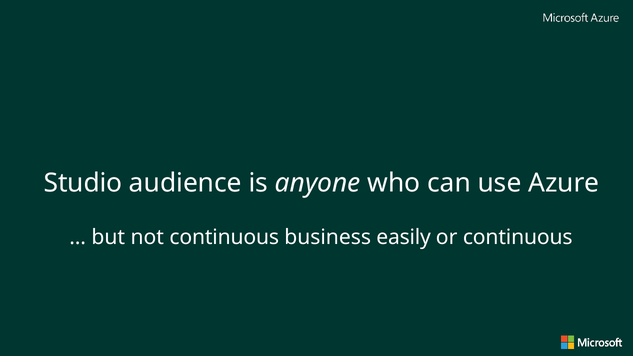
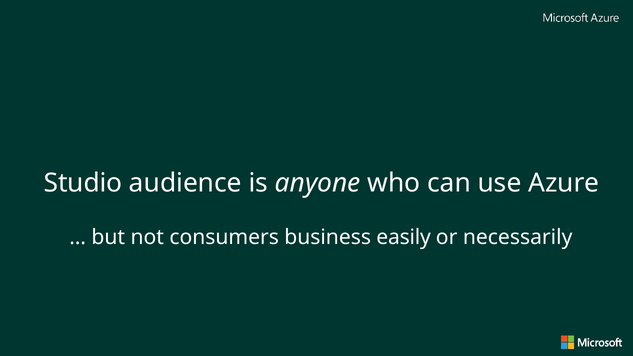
not continuous: continuous -> consumers (224, 237)
or continuous: continuous -> necessarily (518, 237)
